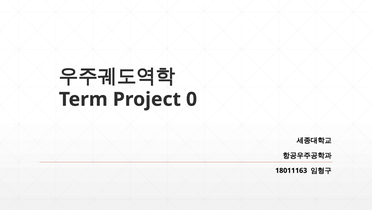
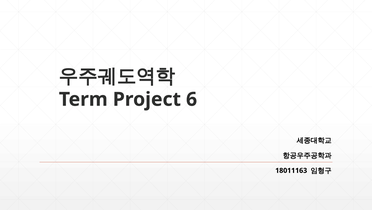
0: 0 -> 6 (192, 99)
